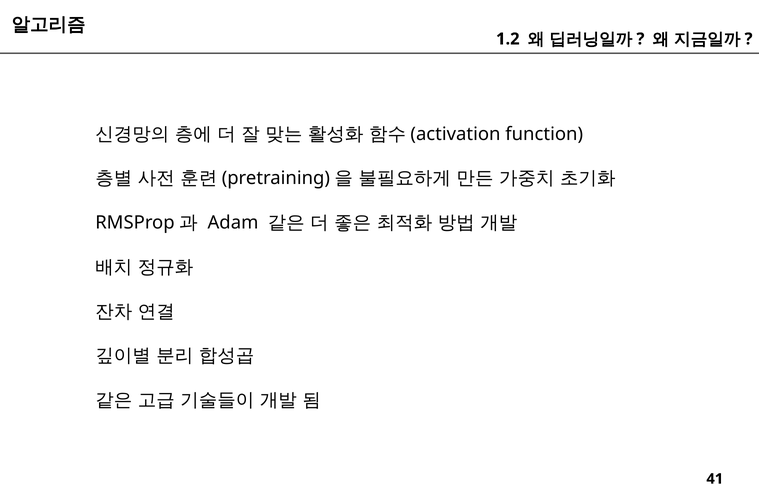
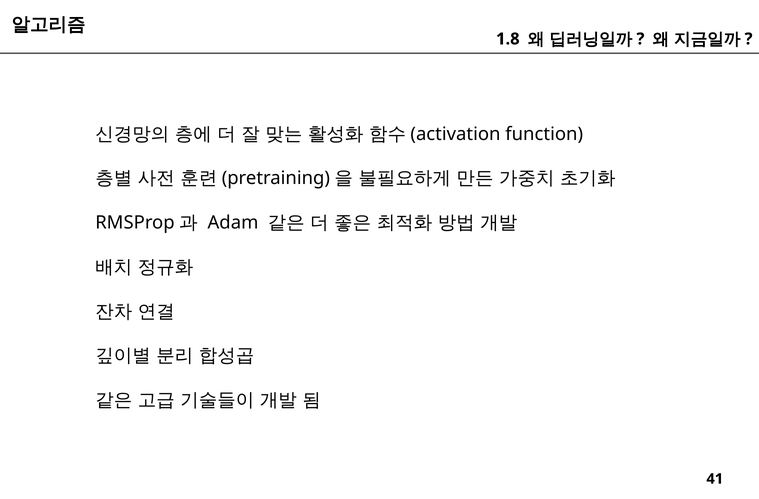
1.2: 1.2 -> 1.8 (508, 39)
